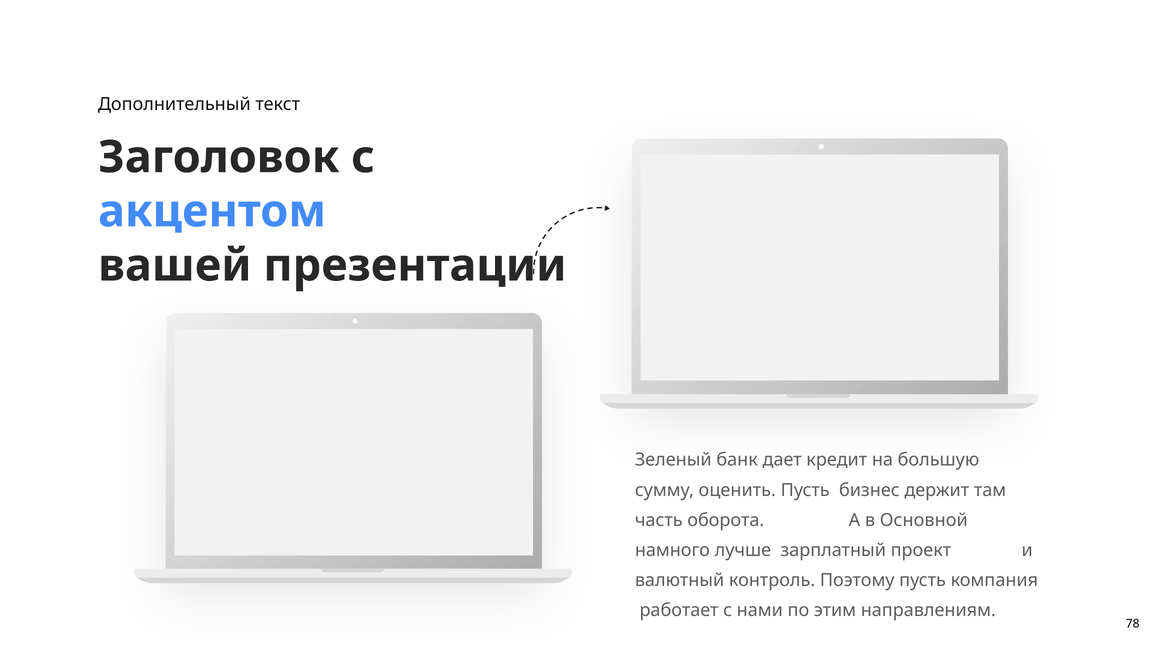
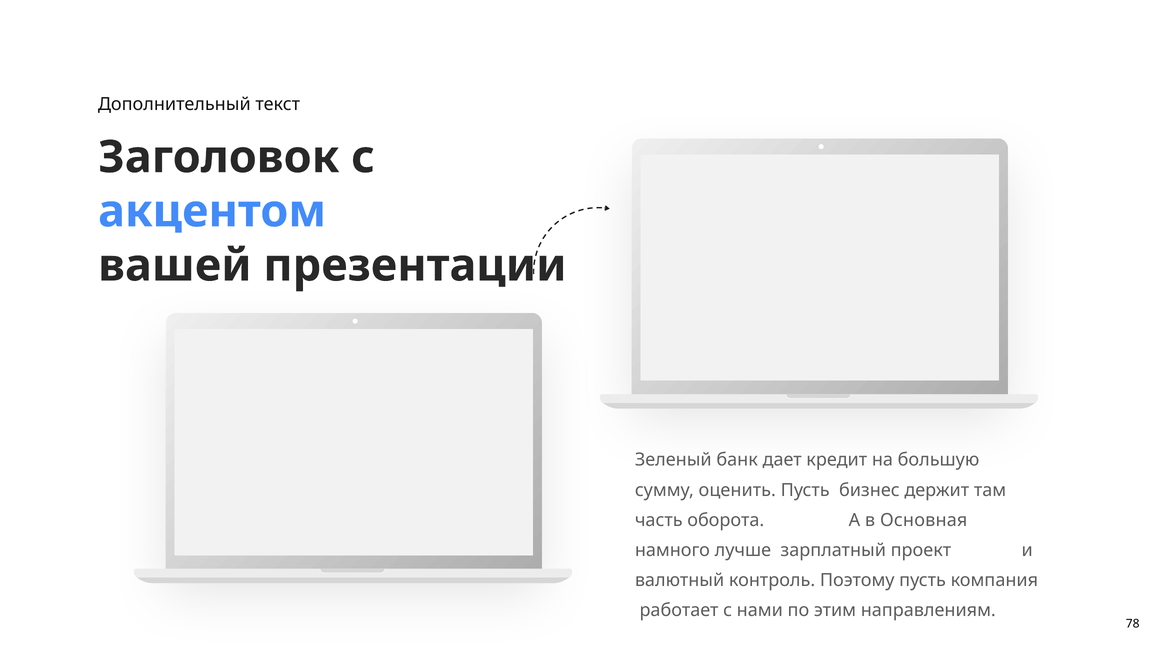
Основной: Основной -> Основная (924, 520)
